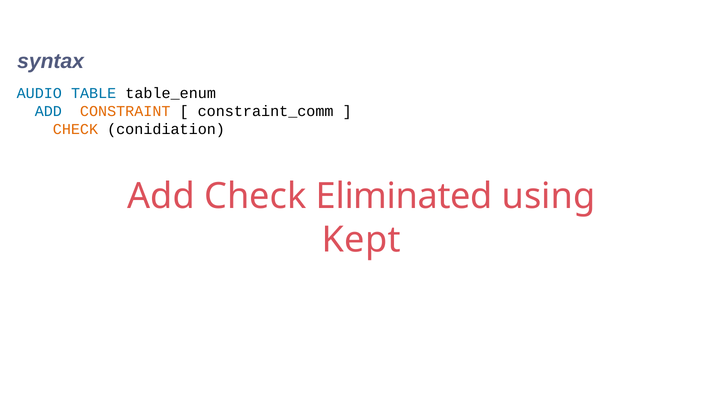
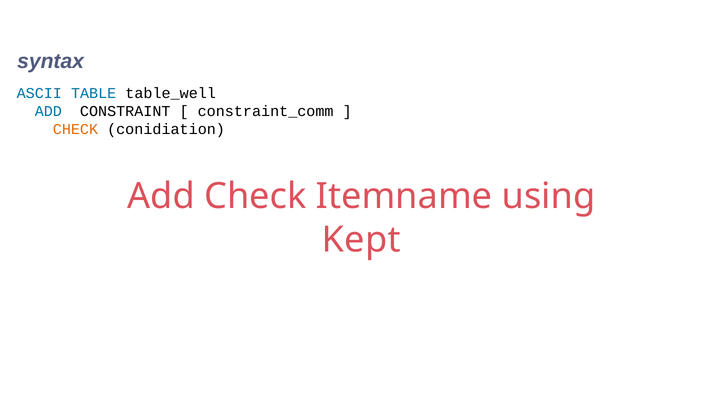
AUDIO: AUDIO -> ASCII (39, 93)
table_enum: table_enum -> table_well (171, 93)
CONSTRAINT colour: orange -> black (125, 111)
Eliminated: Eliminated -> Itemname (404, 196)
